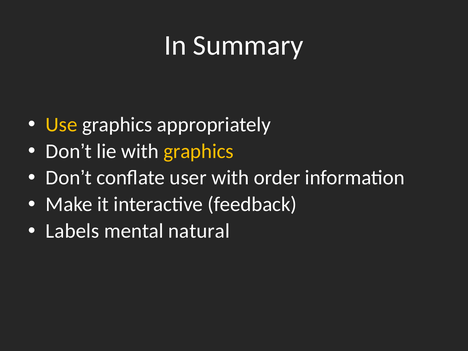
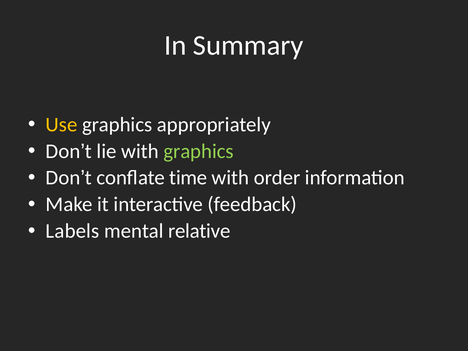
graphics colour: yellow -> light green (199, 151)
user: user -> time (188, 178)
natural: natural -> relative (199, 231)
